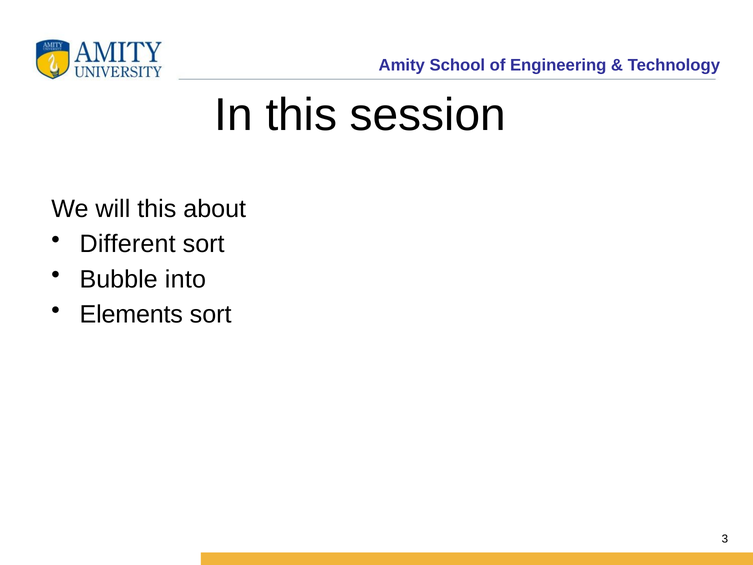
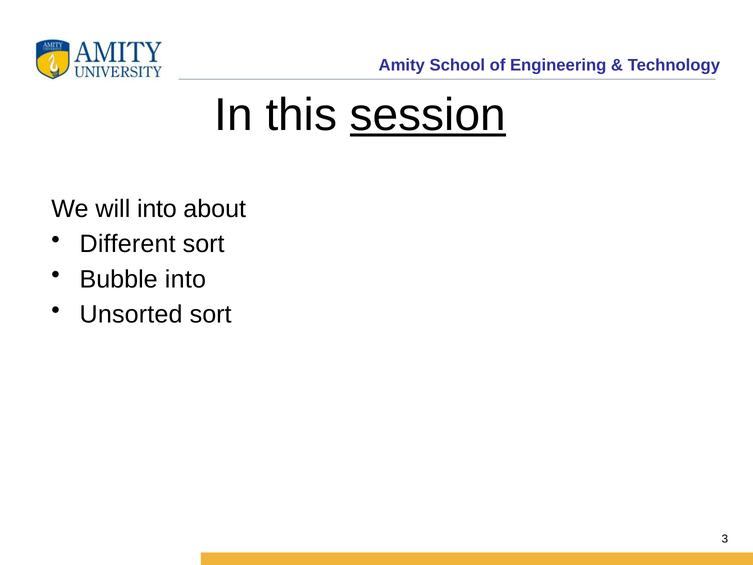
session underline: none -> present (428, 115)
will this: this -> into (157, 209)
Elements: Elements -> Unsorted (131, 314)
